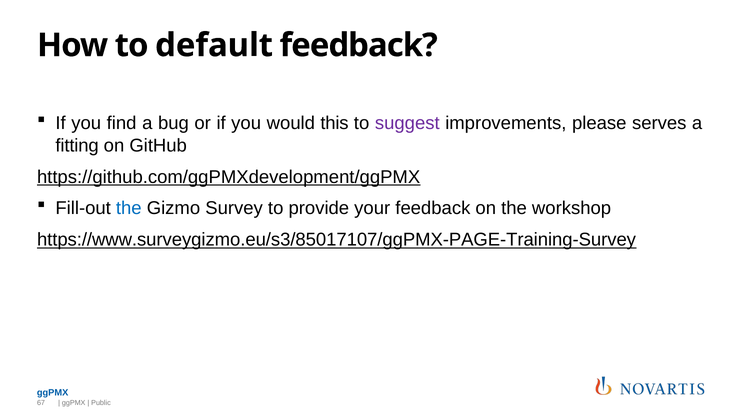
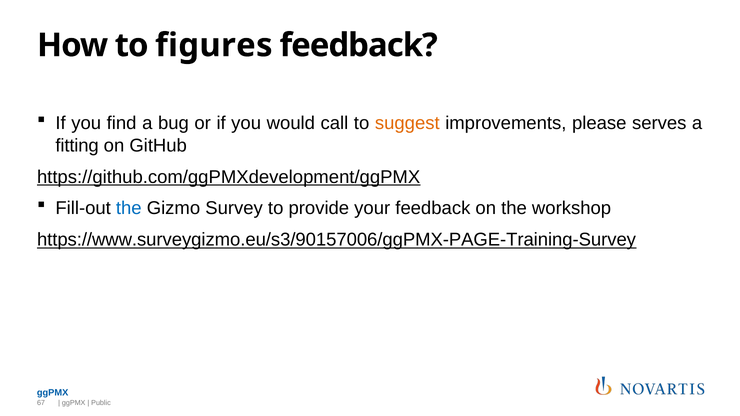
default: default -> figures (214, 45)
this: this -> call (334, 123)
suggest colour: purple -> orange (407, 123)
https://www.surveygizmo.eu/s3/85017107/ggPMX-PAGE-Training-Survey: https://www.surveygizmo.eu/s3/85017107/ggPMX-PAGE-Training-Survey -> https://www.surveygizmo.eu/s3/90157006/ggPMX-PAGE-Training-Survey (336, 240)
